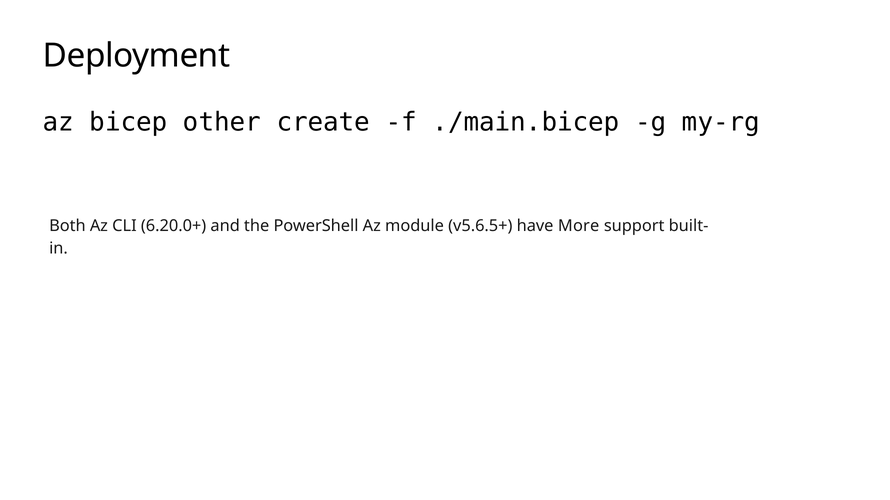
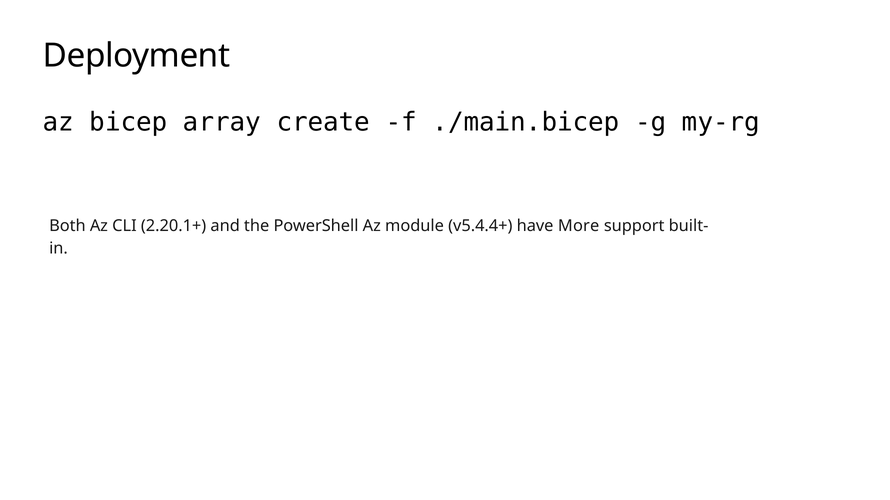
other: other -> array (222, 122)
6.20.0+: 6.20.0+ -> 2.20.1+ (174, 226)
v5.6.5+: v5.6.5+ -> v5.4.4+ (480, 226)
